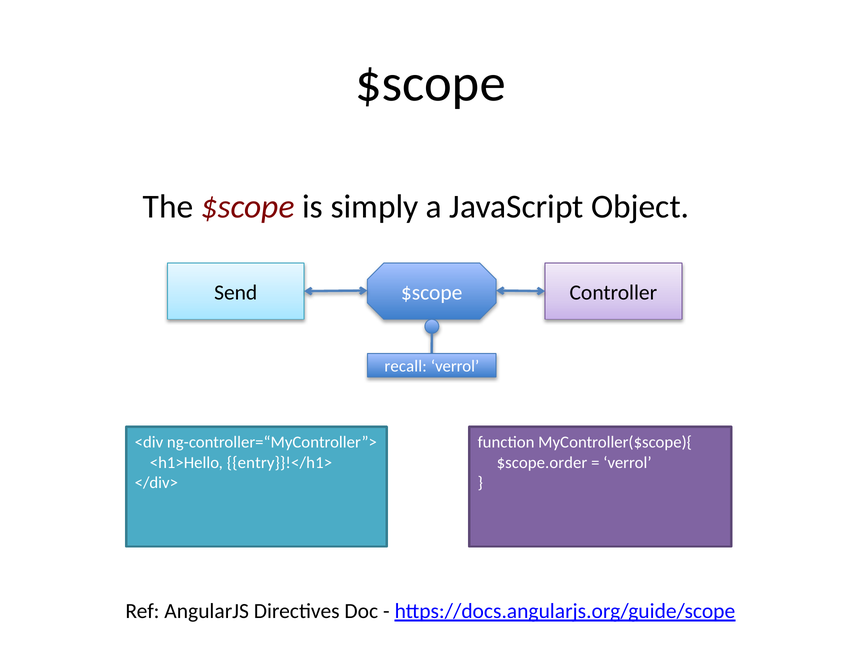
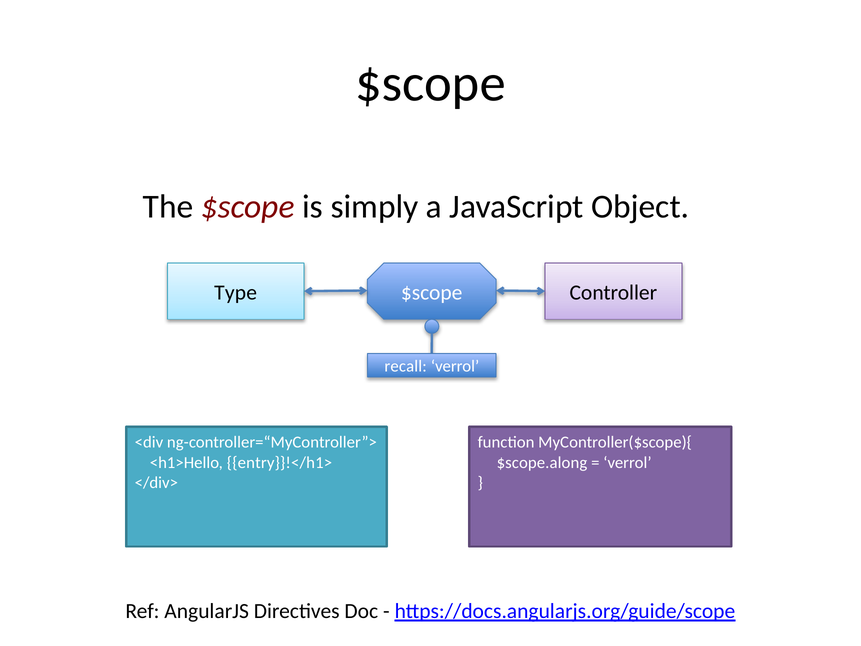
Send: Send -> Type (236, 293)
$scope.order: $scope.order -> $scope.along (542, 462)
